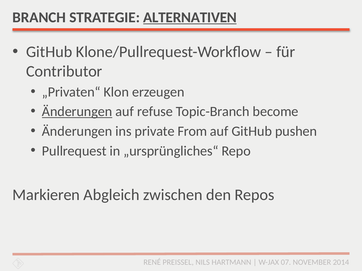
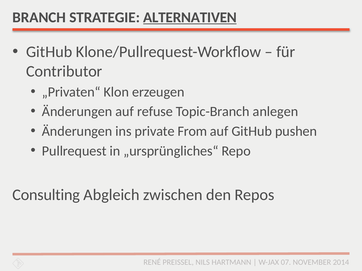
Änderungen underline: present -> none (77, 112)
become: become -> anlegen (276, 112)
Markieren: Markieren -> Consulting (46, 195)
